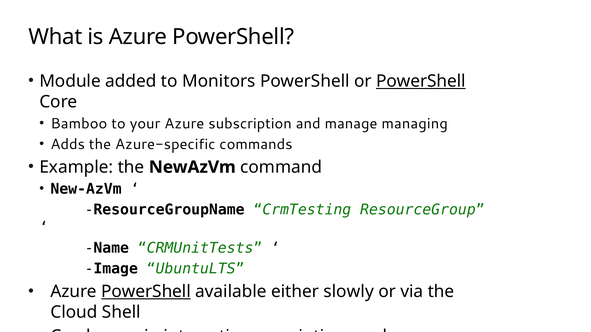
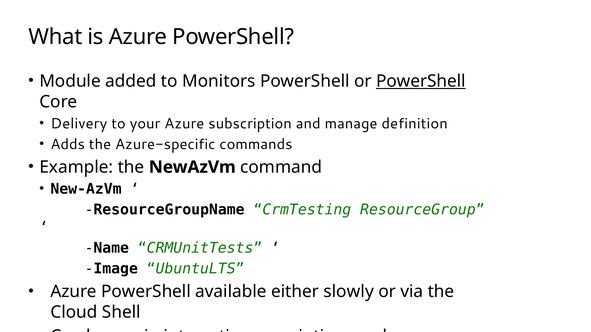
Bamboo: Bamboo -> Delivery (79, 124)
managing: managing -> definition (415, 124)
PowerShell underline: present -> none (146, 292)
